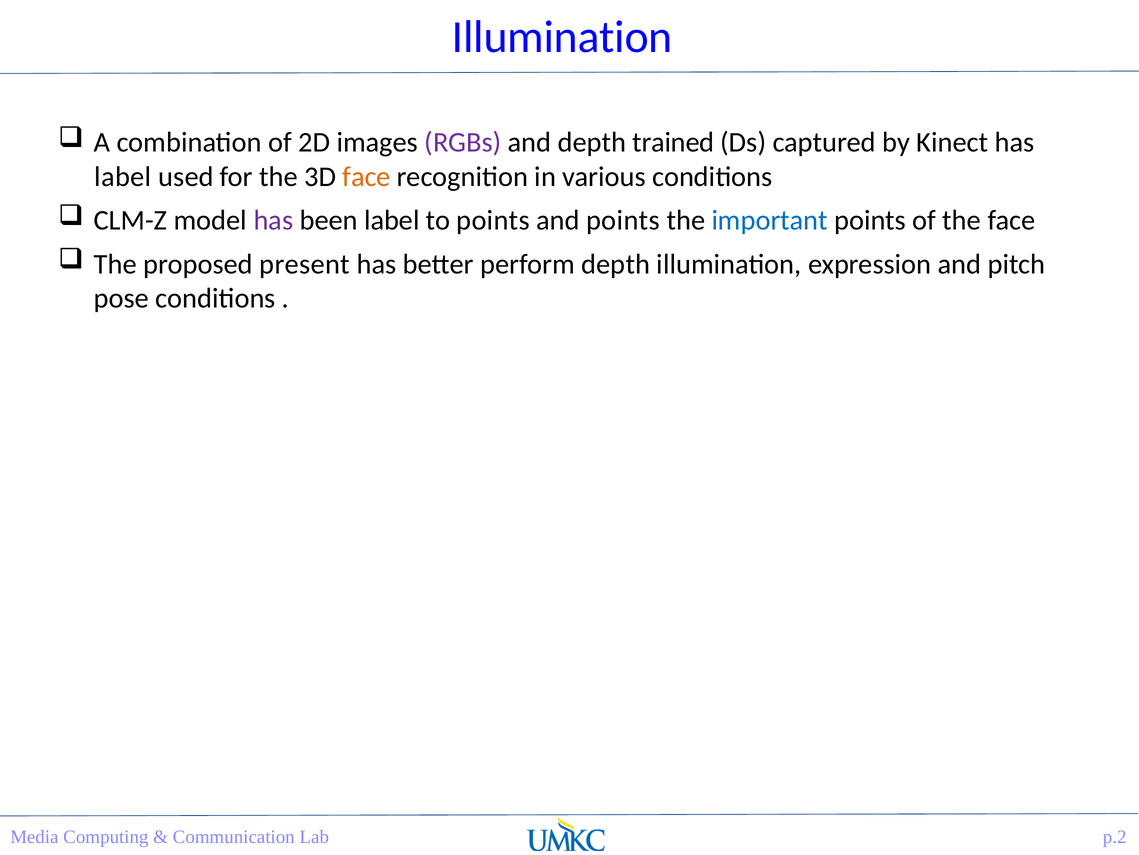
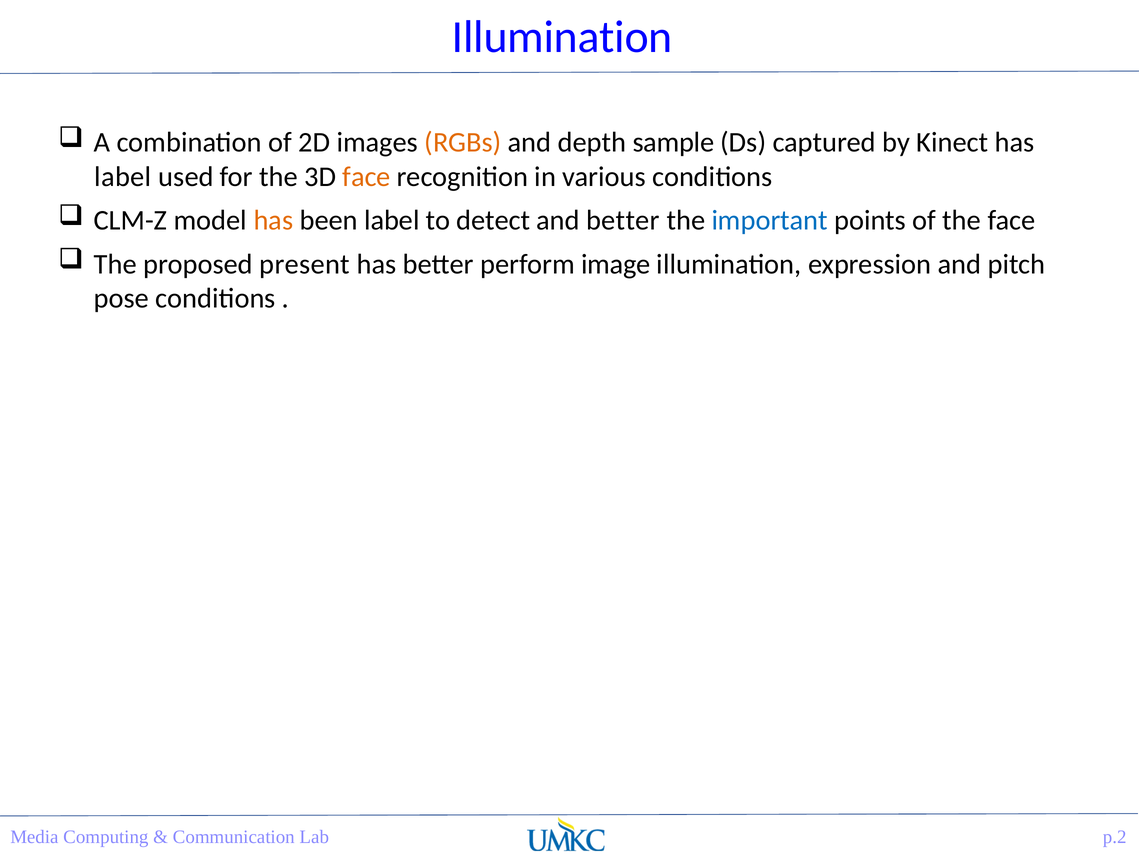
RGBs colour: purple -> orange (463, 142)
trained: trained -> sample (673, 142)
has colour: purple -> orange (273, 220)
to points: points -> detect (493, 220)
and points: points -> better (623, 220)
perform depth: depth -> image (616, 264)
